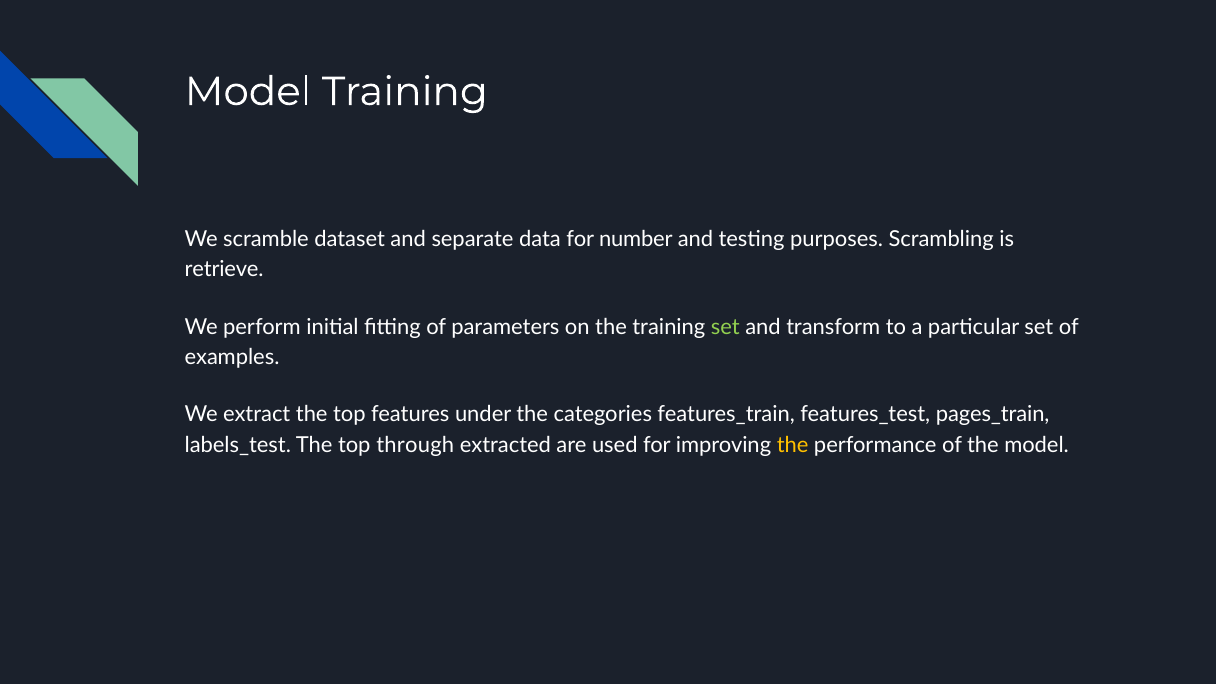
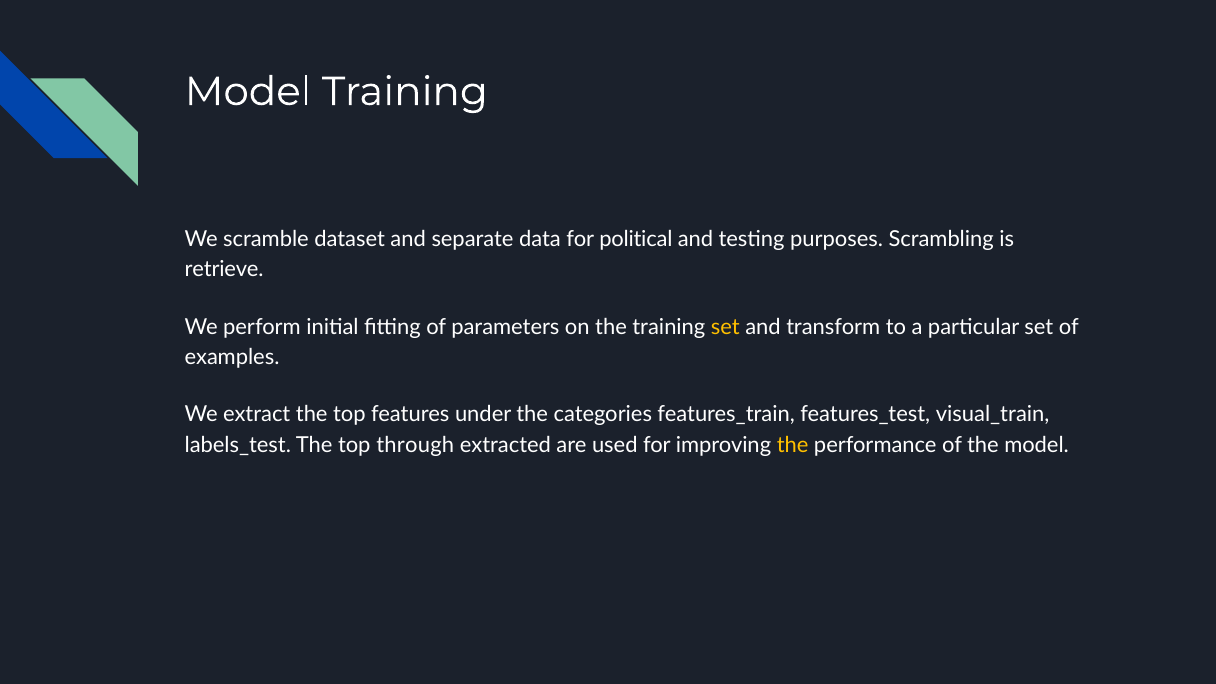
number: number -> political (636, 239)
set colour: light green -> yellow (725, 327)
pages_train: pages_train -> visual_train (993, 414)
